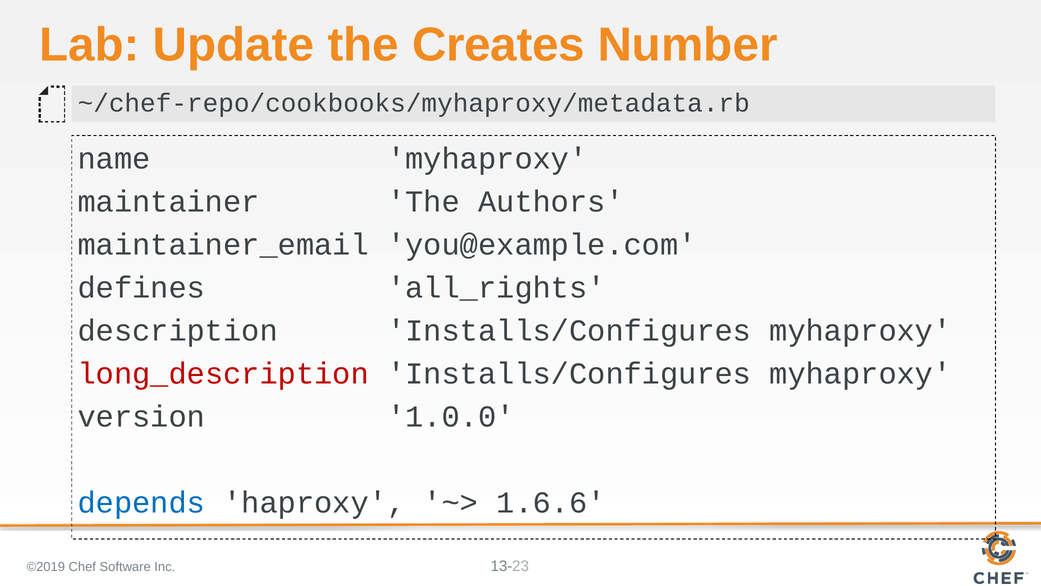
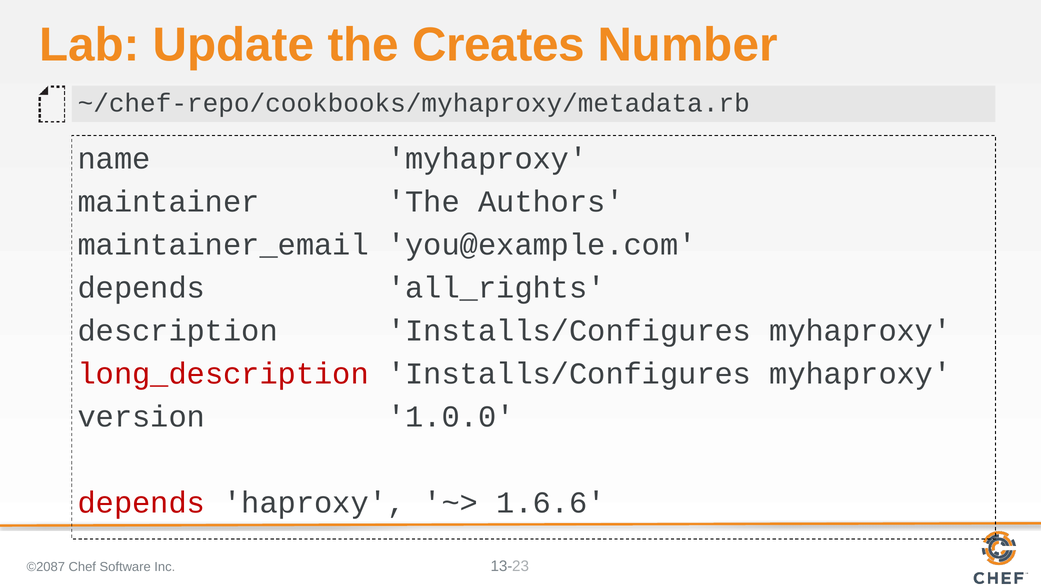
defines: defines -> depends (141, 288)
depends colour: blue -> red (141, 502)
©2019: ©2019 -> ©2087 (46, 567)
